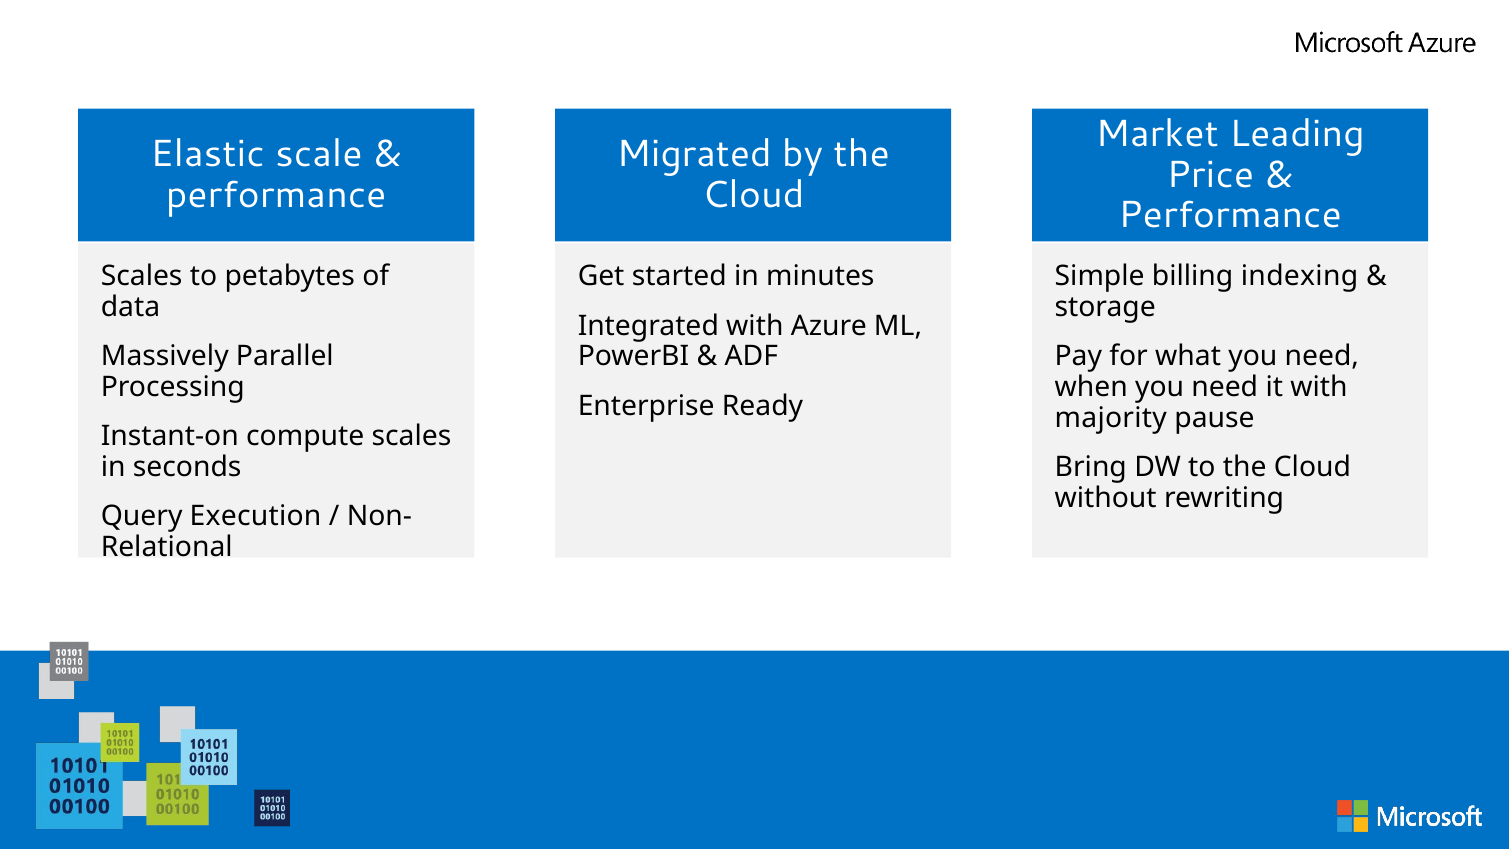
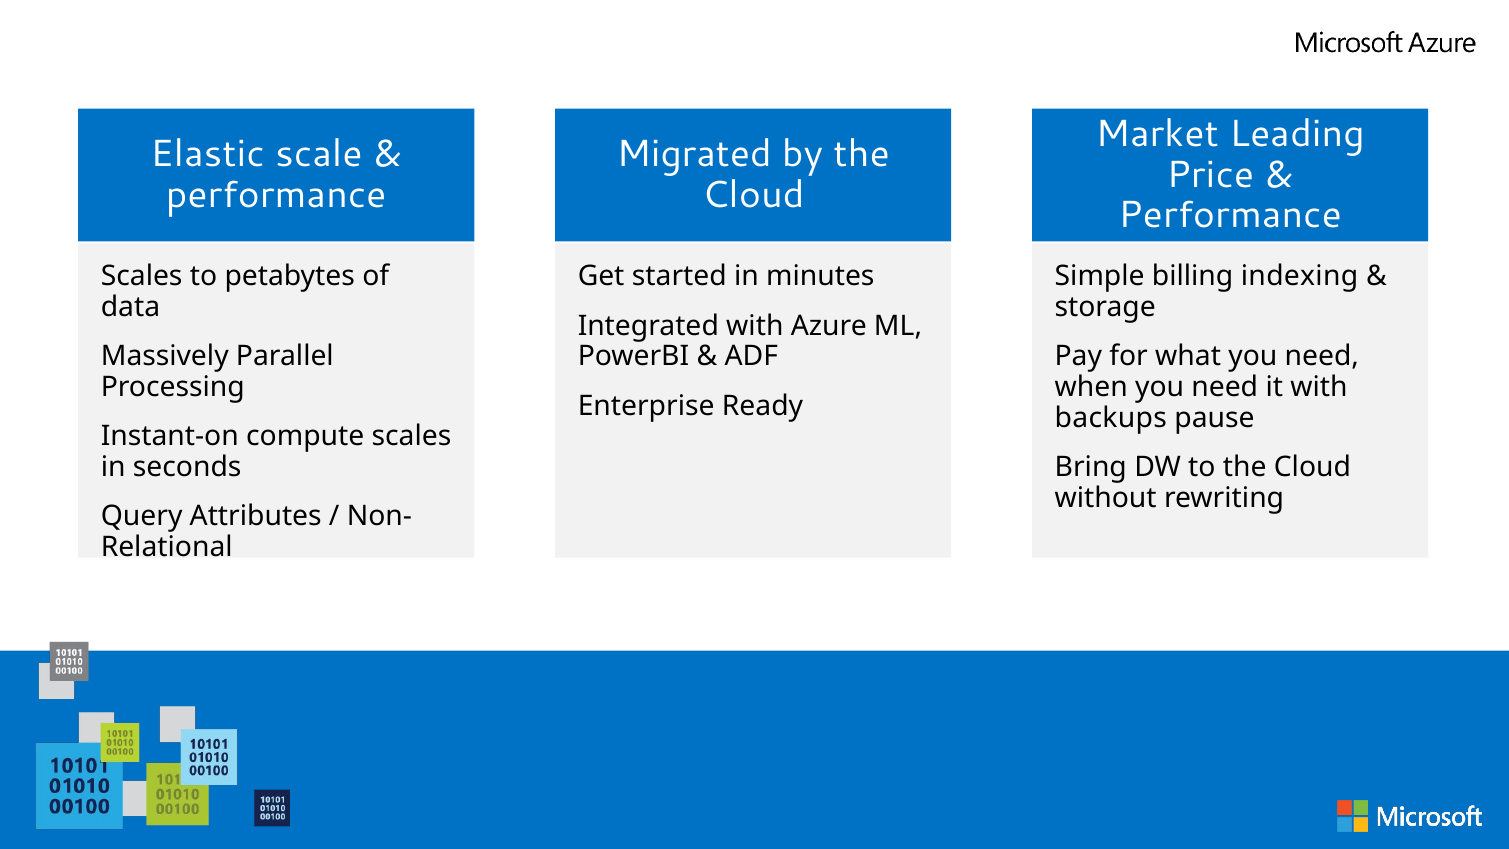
majority: majority -> backups (1111, 418)
Execution: Execution -> Attributes (256, 517)
